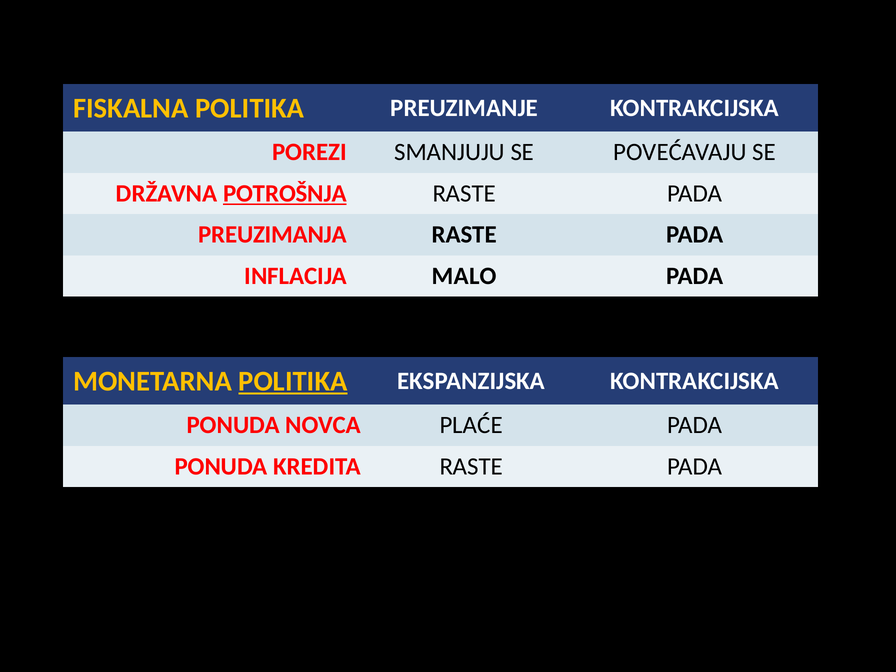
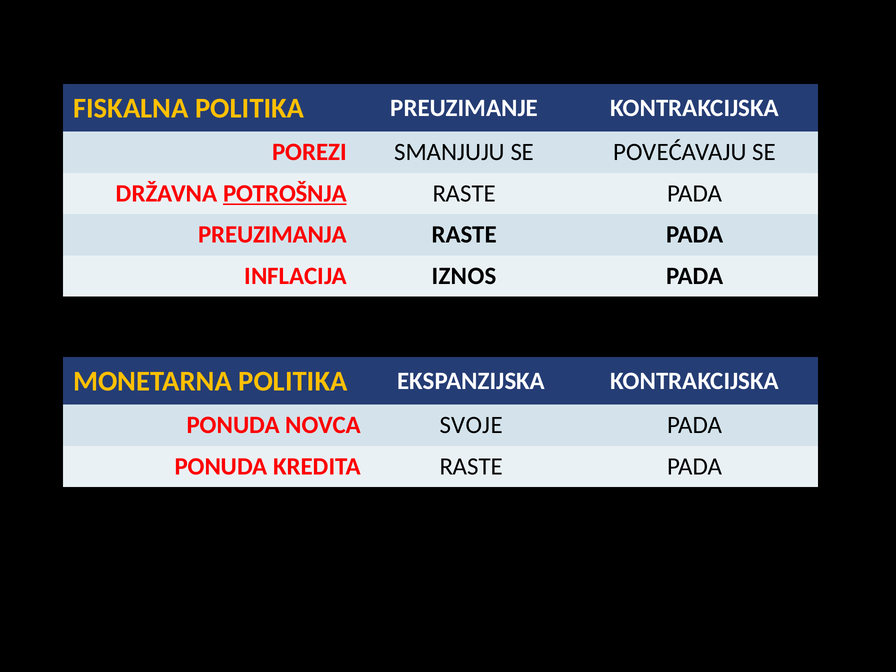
MALO: MALO -> IZNOS (464, 276)
POLITIKA underline: present -> none (293, 381)
PLAĆE: PLAĆE -> SVOJE (471, 425)
